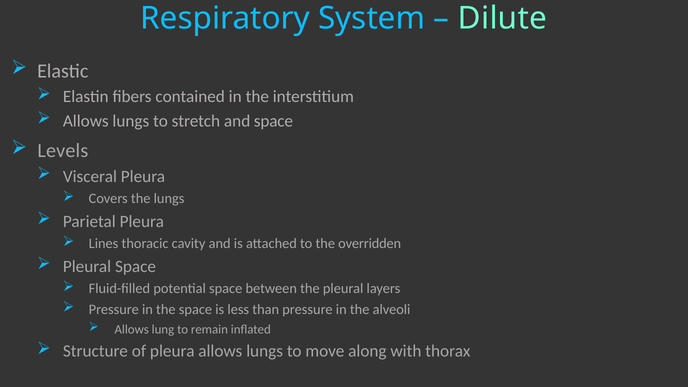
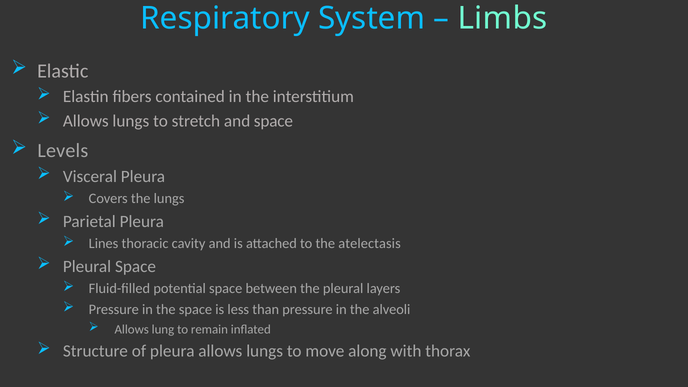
Dilute: Dilute -> Limbs (503, 18)
overridden: overridden -> atelectasis (370, 244)
